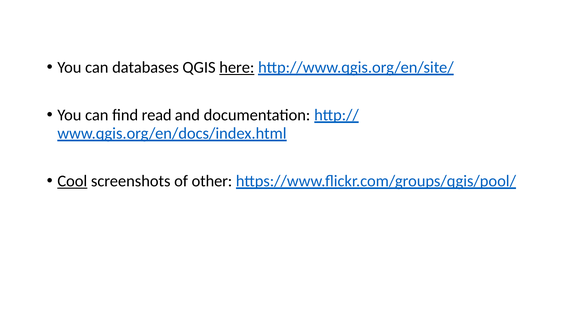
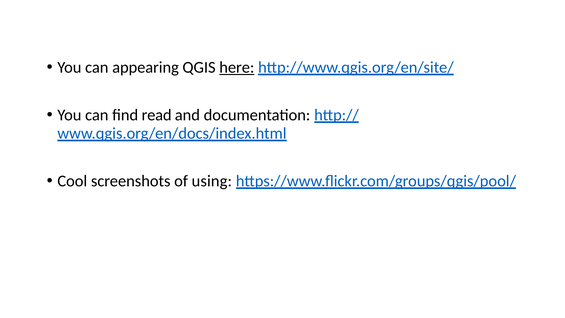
databases: databases -> appearing (146, 67)
Cool underline: present -> none (72, 181)
other: other -> using (212, 181)
